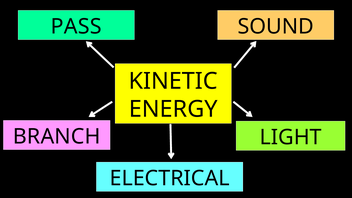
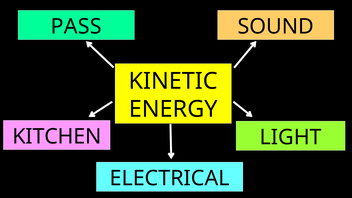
BRANCH: BRANCH -> KITCHEN (57, 137)
